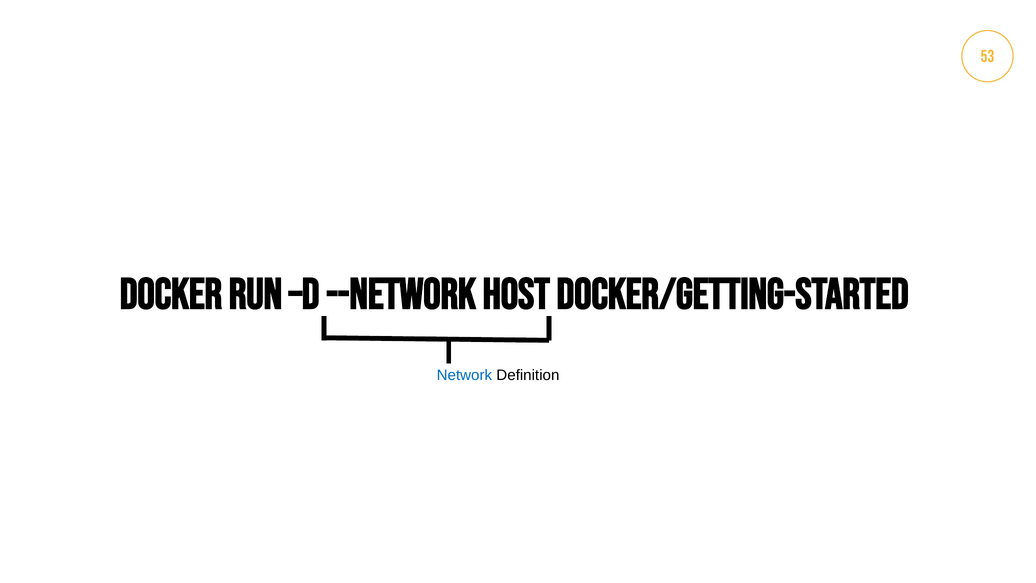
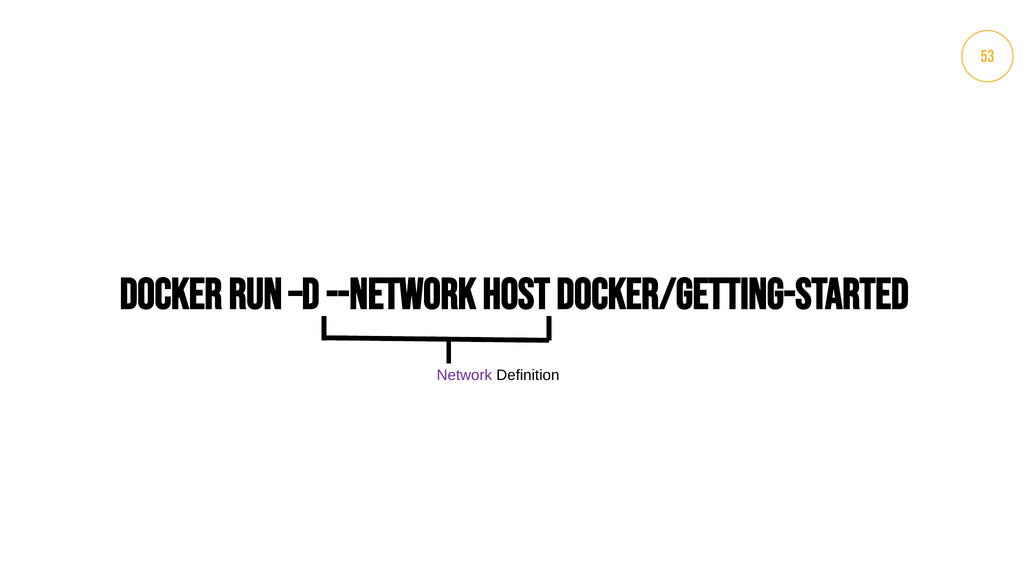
Network colour: blue -> purple (464, 375)
